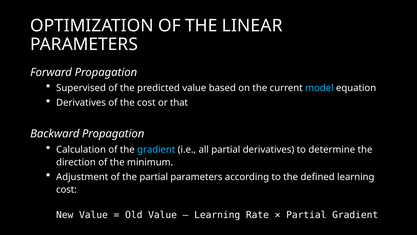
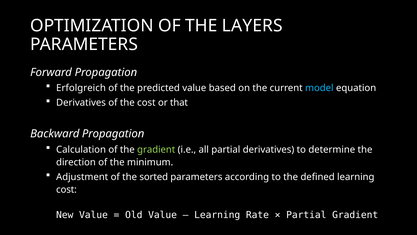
LINEAR: LINEAR -> LAYERS (252, 26)
Supervised: Supervised -> Erfolgreich (81, 88)
gradient colour: light blue -> light green (156, 149)
the partial: partial -> sorted (154, 177)
